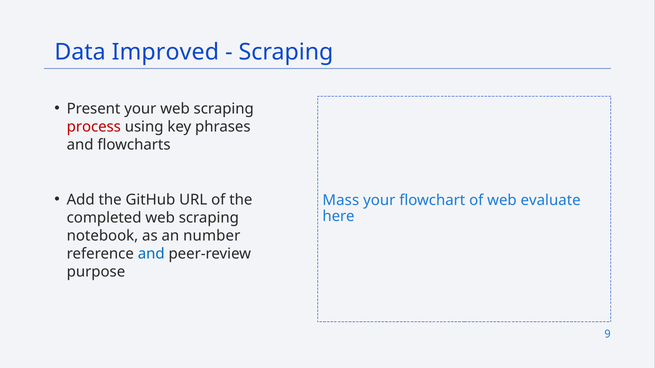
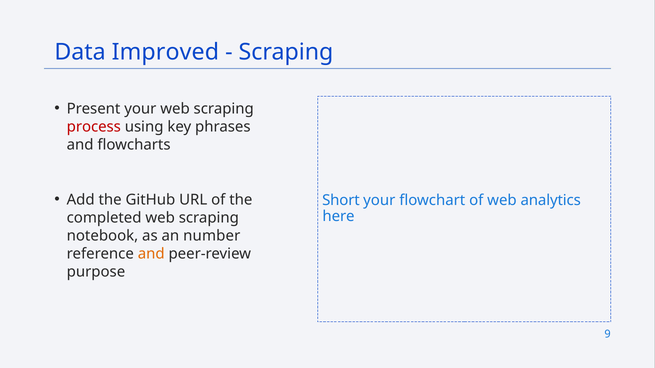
Mass: Mass -> Short (341, 201)
evaluate: evaluate -> analytics (551, 201)
and colour: blue -> orange (151, 254)
